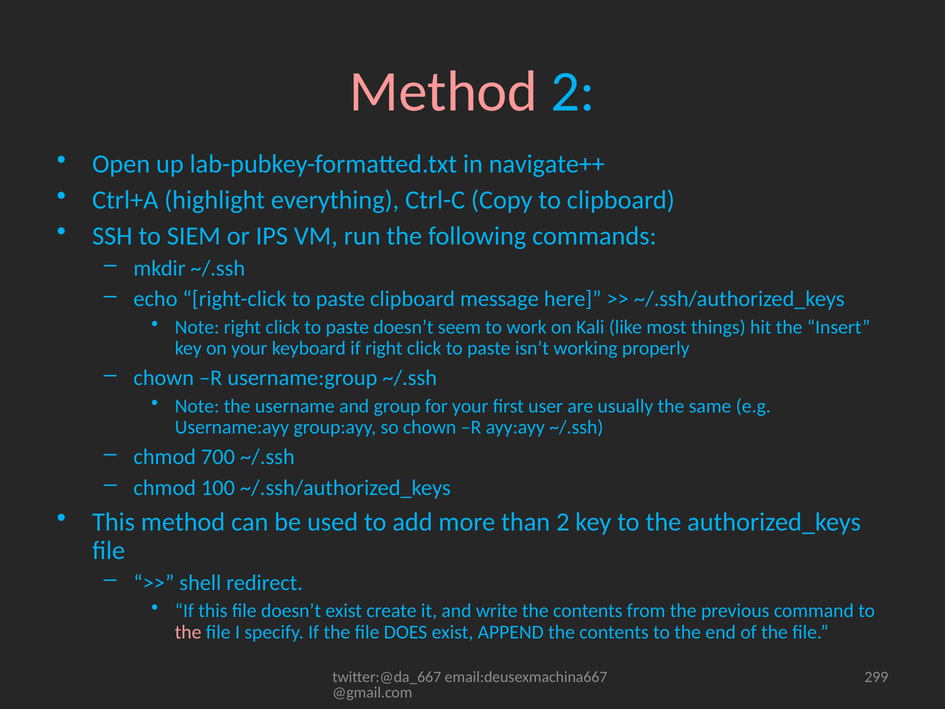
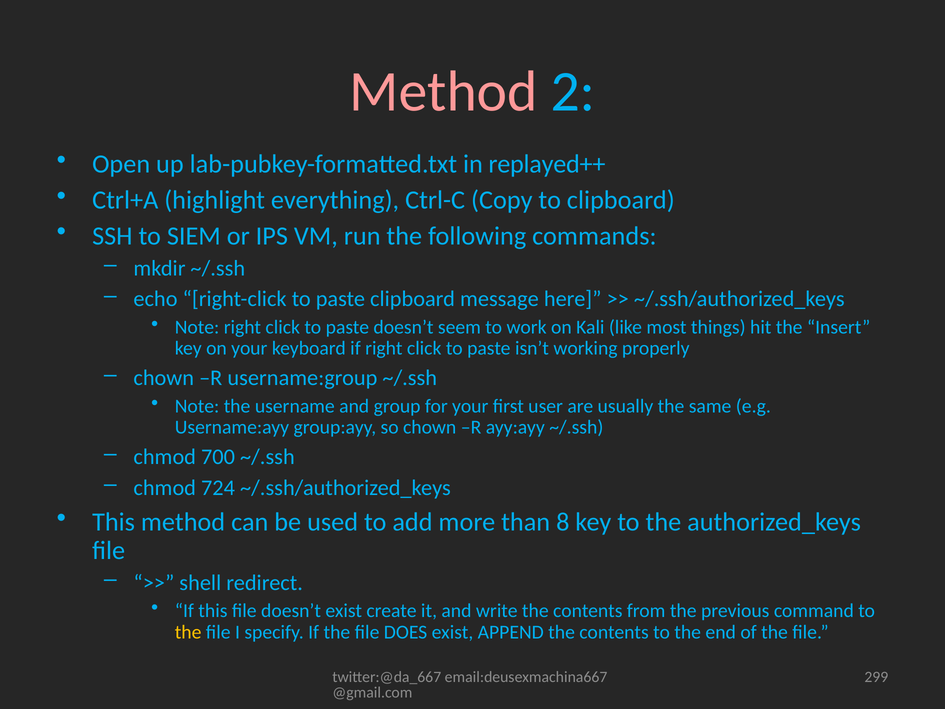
navigate++: navigate++ -> replayed++ (547, 164)
100: 100 -> 724 (218, 488)
than 2: 2 -> 8 (563, 522)
the colour: pink -> yellow (188, 632)
